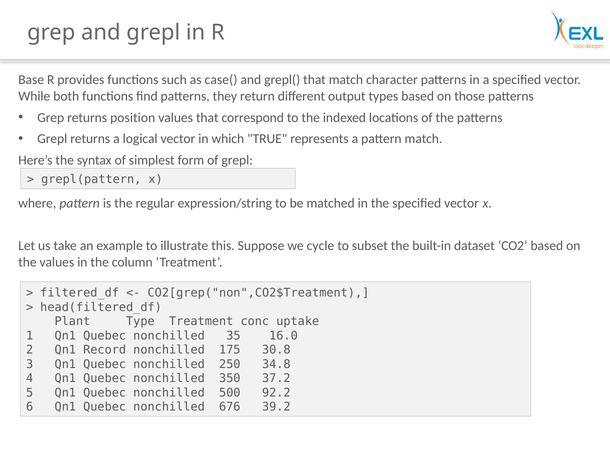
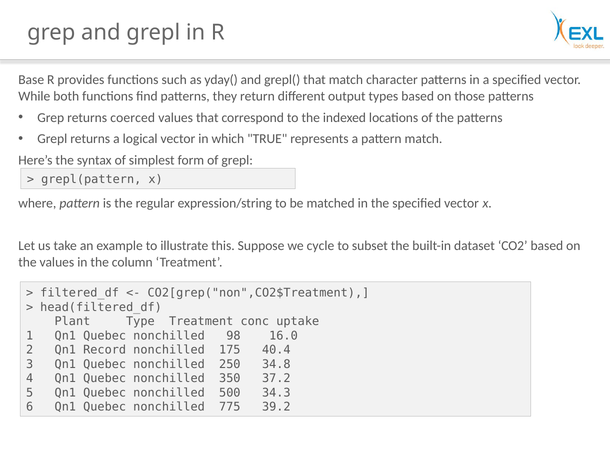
case(: case( -> yday( (221, 80)
position: position -> coerced (133, 118)
35: 35 -> 98 (233, 335)
30.8: 30.8 -> 40.4 (276, 350)
92.2: 92.2 -> 34.3 (276, 392)
676: 676 -> 775 (230, 407)
